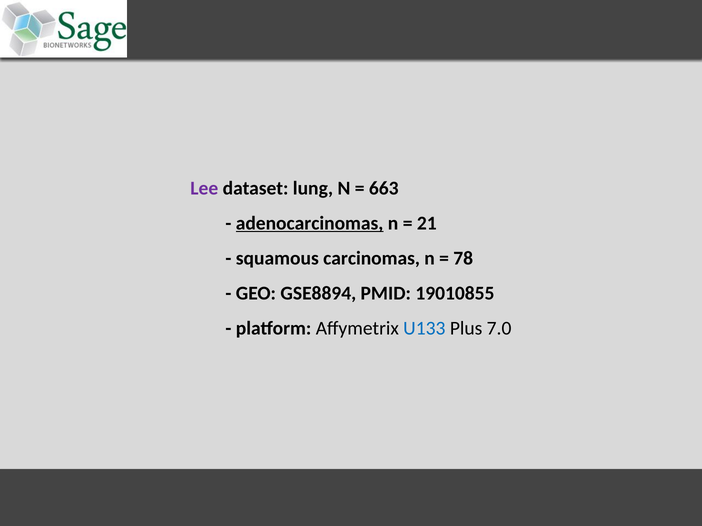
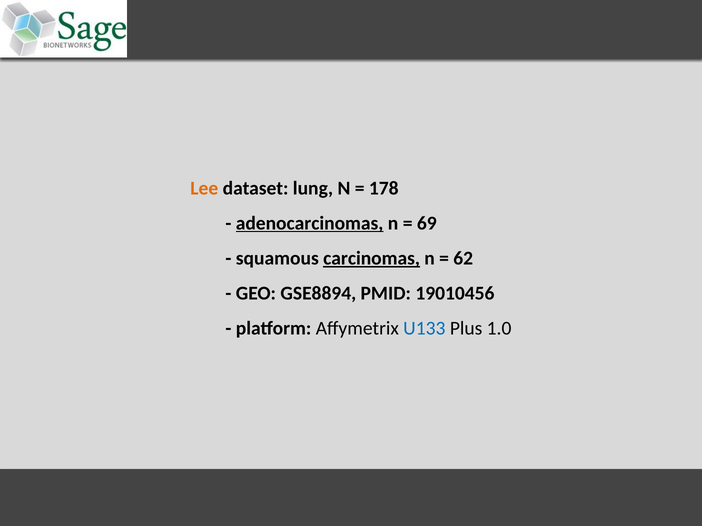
Lee colour: purple -> orange (204, 188)
663: 663 -> 178 (384, 188)
21: 21 -> 69 (427, 223)
carcinomas underline: none -> present (372, 259)
78: 78 -> 62 (463, 259)
19010855: 19010855 -> 19010456 (455, 294)
7.0: 7.0 -> 1.0 (499, 329)
